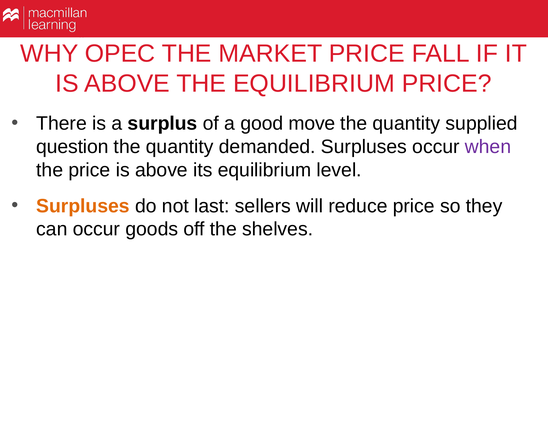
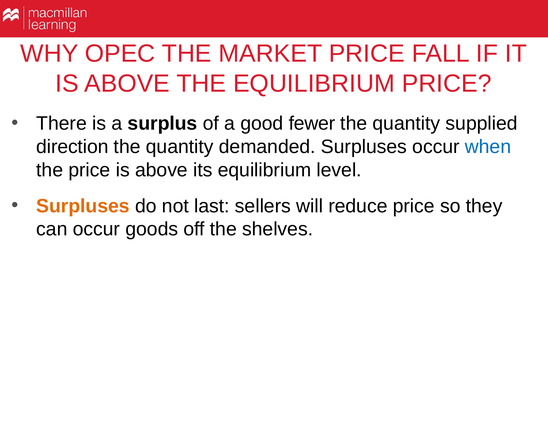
move: move -> fewer (312, 123)
question: question -> direction (72, 147)
when colour: purple -> blue (488, 147)
